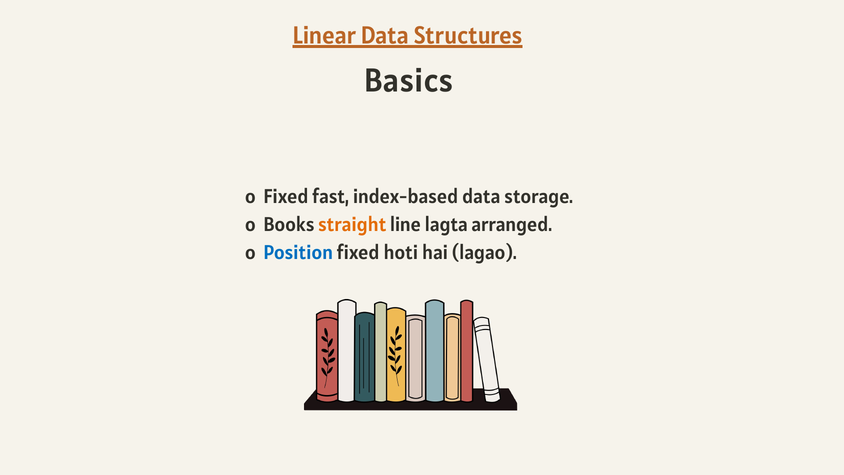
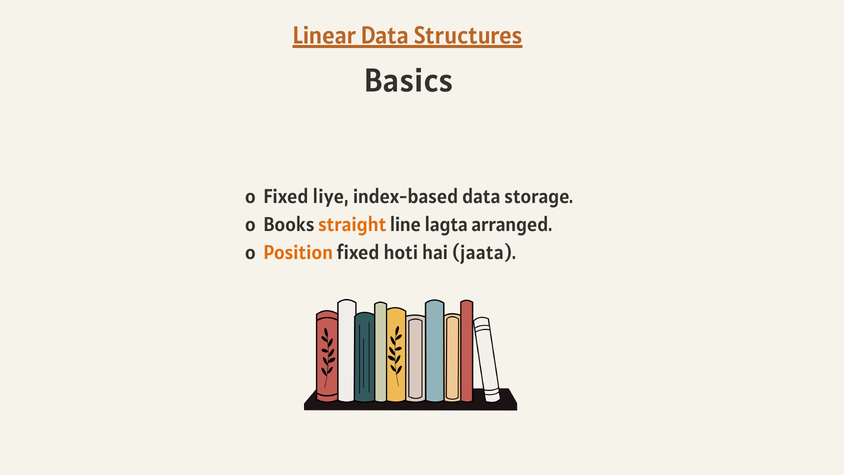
fast: fast -> liye (331, 197)
Position colour: blue -> orange (298, 253)
lagao: lagao -> jaata (484, 253)
